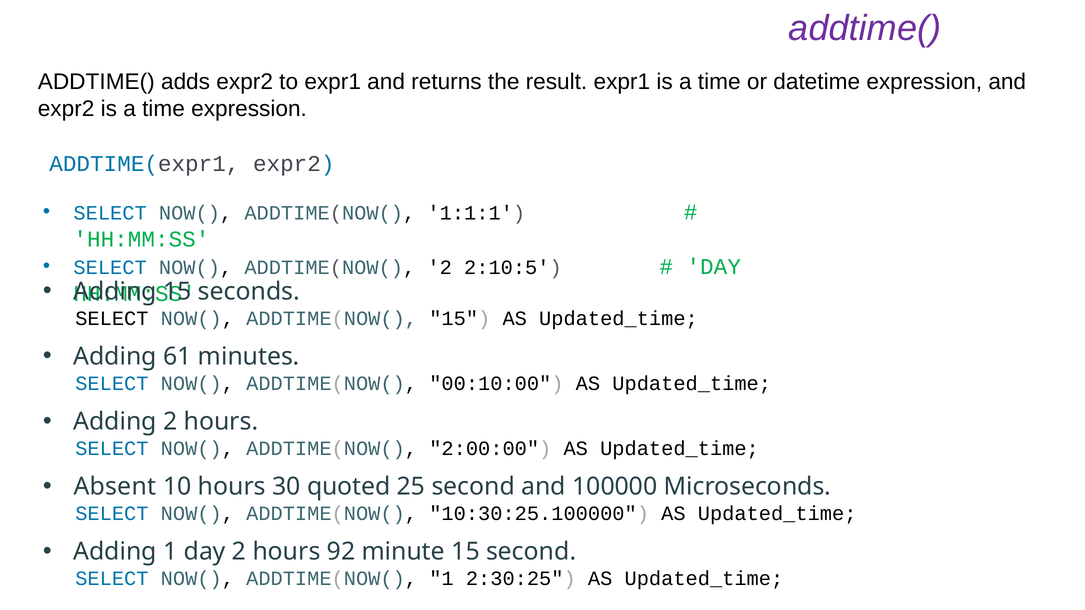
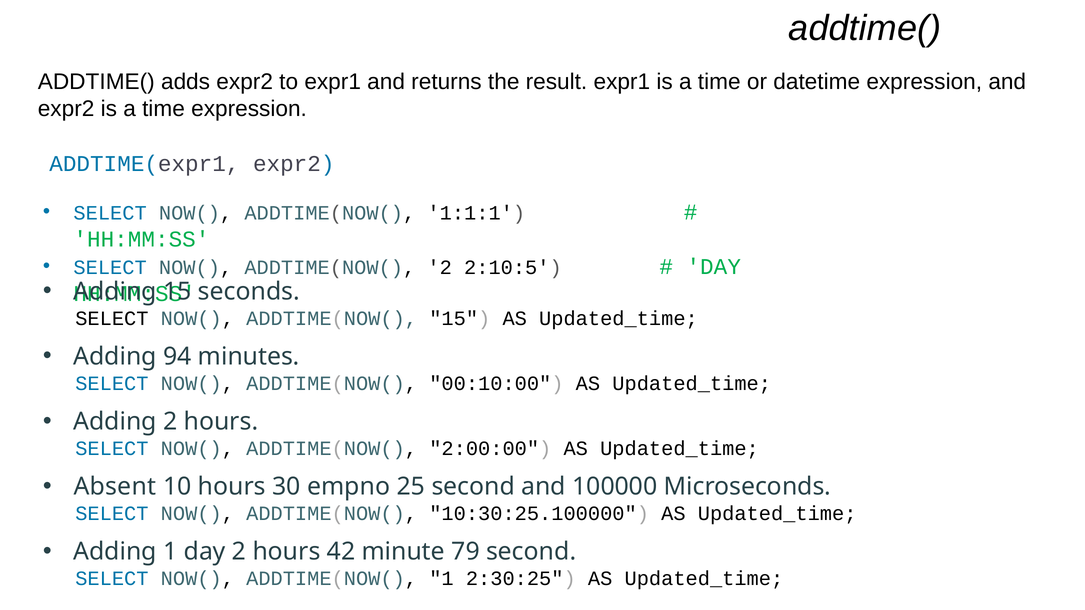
addtime( colour: purple -> black (865, 28)
61: 61 -> 94 (177, 357)
quoted: quoted -> empno (349, 487)
92: 92 -> 42 (341, 552)
minute 15: 15 -> 79 (466, 552)
